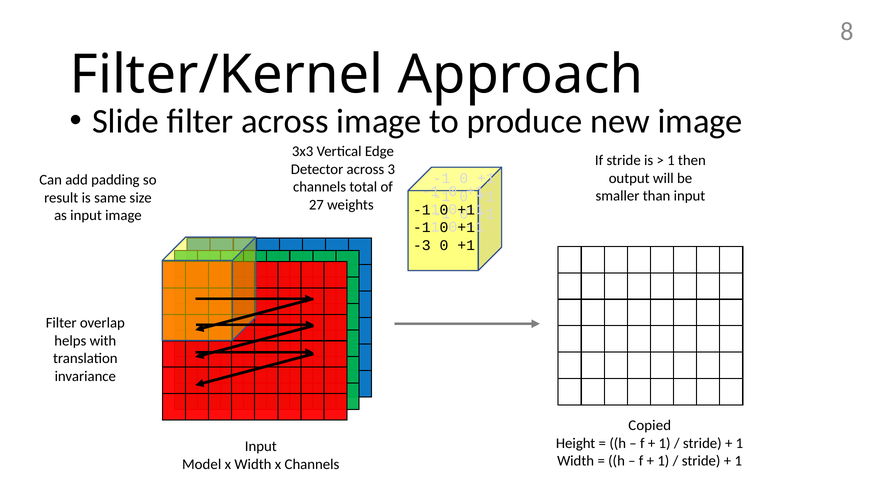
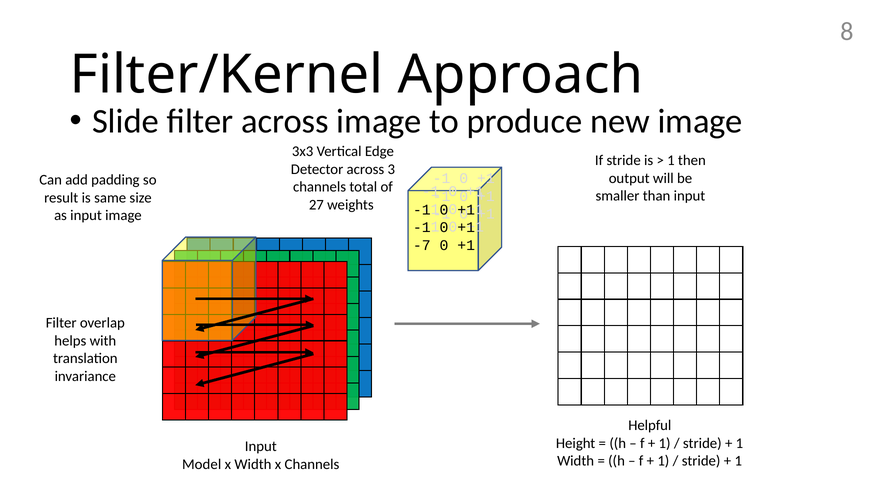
-3: -3 -> -7 (422, 245)
Copied: Copied -> Helpful (650, 425)
